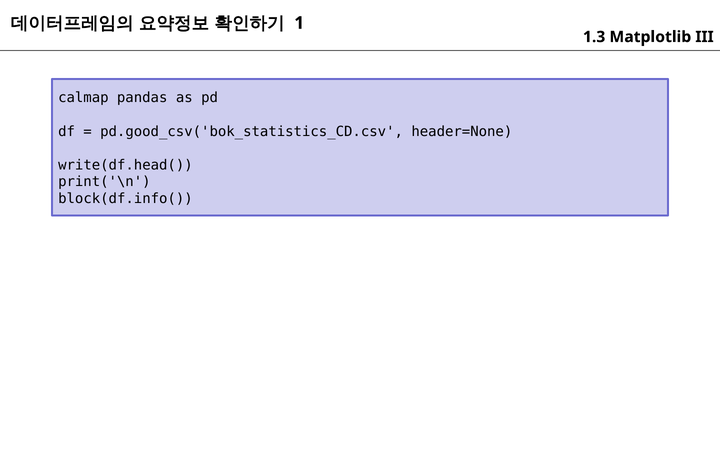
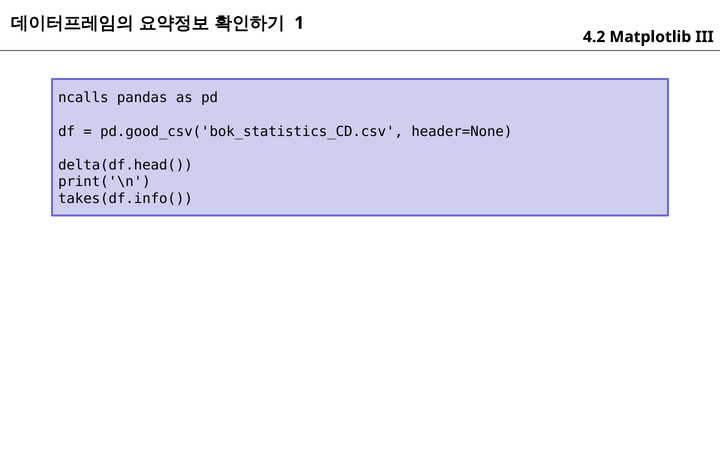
1.3: 1.3 -> 4.2 (594, 37)
calmap: calmap -> ncalls (83, 98)
write(df.head(: write(df.head( -> delta(df.head( (125, 165)
block(df.info(: block(df.info( -> takes(df.info( (125, 199)
